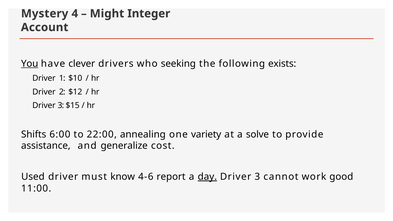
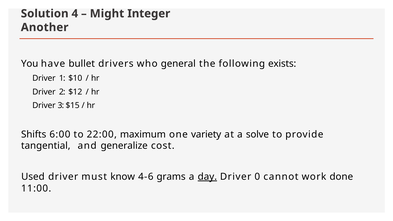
Mystery: Mystery -> Solution (45, 14)
Account: Account -> Another (45, 27)
You underline: present -> none (30, 64)
clever: clever -> bullet (82, 64)
seeking: seeking -> general (178, 64)
annealing: annealing -> maximum (143, 134)
assistance: assistance -> tangential (46, 146)
report: report -> grams (171, 177)
3: 3 -> 0 (257, 177)
good: good -> done (341, 177)
